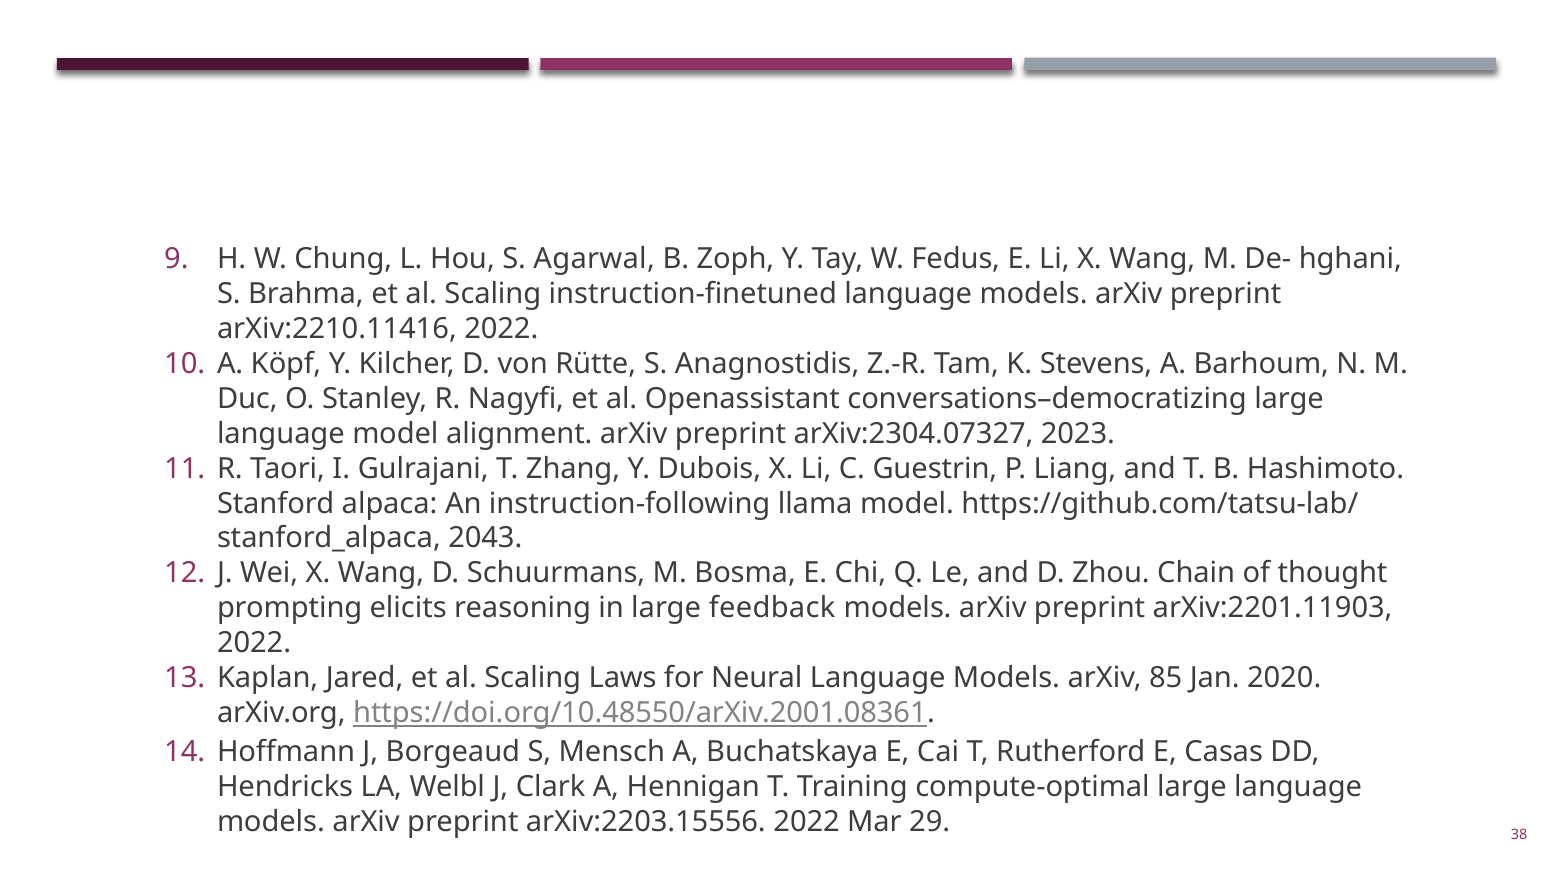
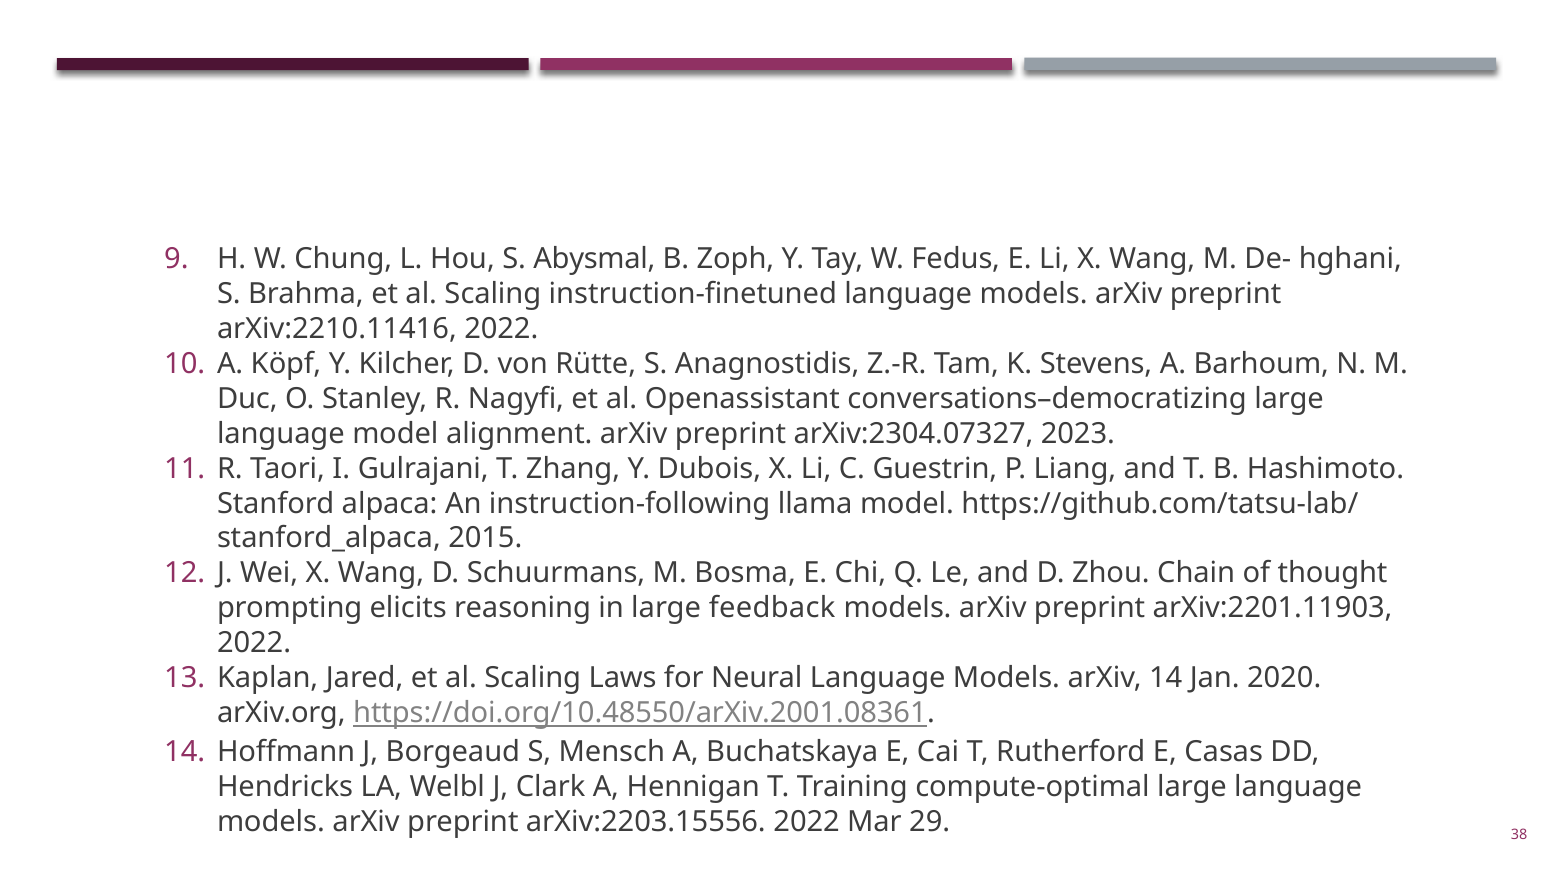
Agarwal: Agarwal -> Abysmal (594, 259)
2043: 2043 -> 2015 (485, 539)
arXiv 85: 85 -> 14 (1166, 678)
